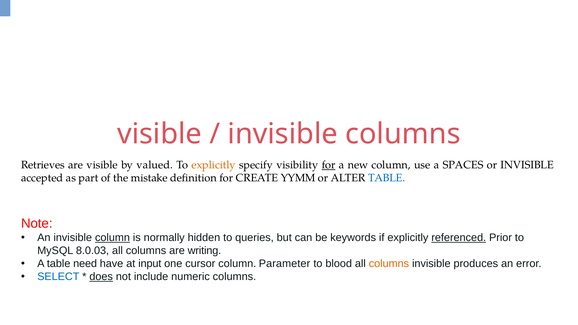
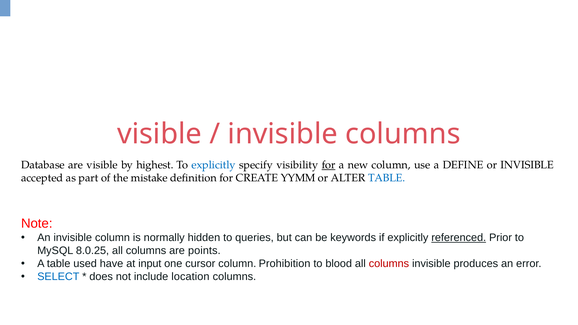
Retrieves: Retrieves -> Database (43, 165)
valued: valued -> highest (155, 165)
explicitly colour: orange -> blue (214, 165)
SPACES: SPACES -> DEFINE (463, 165)
column underline: present -> none (112, 238)
8.0.03: 8.0.03 -> 8.0.25 (93, 251)
writing: writing -> points (204, 251)
need: need -> used (85, 264)
Parameter: Parameter -> Prohibition (285, 264)
columns colour: orange -> red (389, 264)
does underline: present -> none (101, 277)
numeric: numeric -> location (190, 277)
